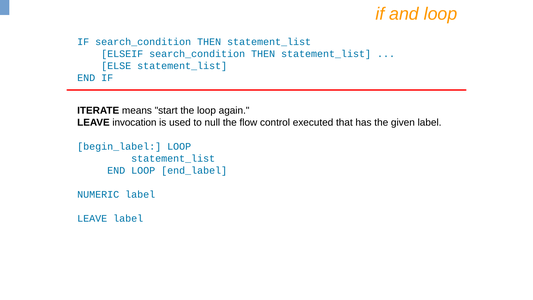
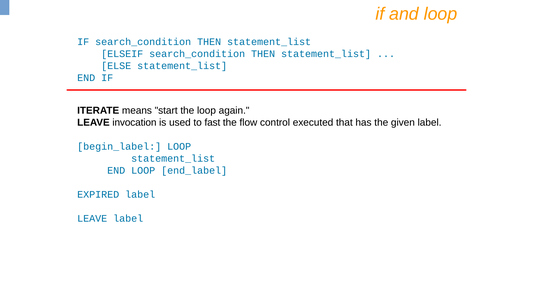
null: null -> fast (212, 122)
NUMERIC: NUMERIC -> EXPIRED (98, 194)
